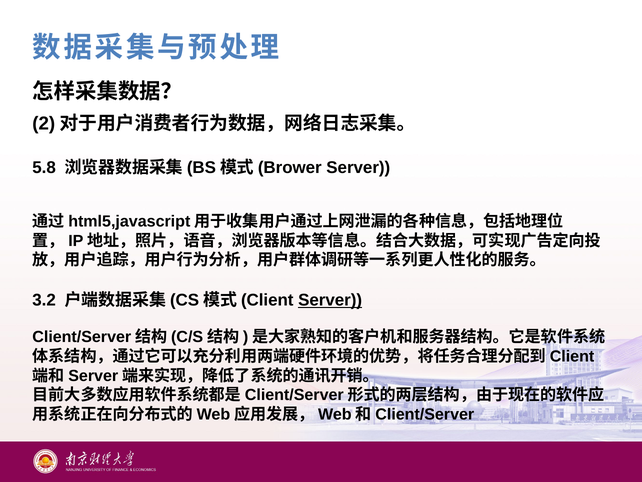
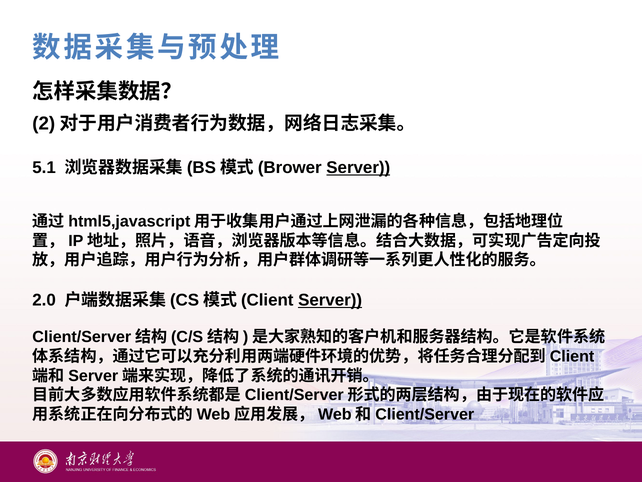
5.8: 5.8 -> 5.1 (44, 167)
Server underline: none -> present (358, 167)
3.2: 3.2 -> 2.0 (44, 300)
